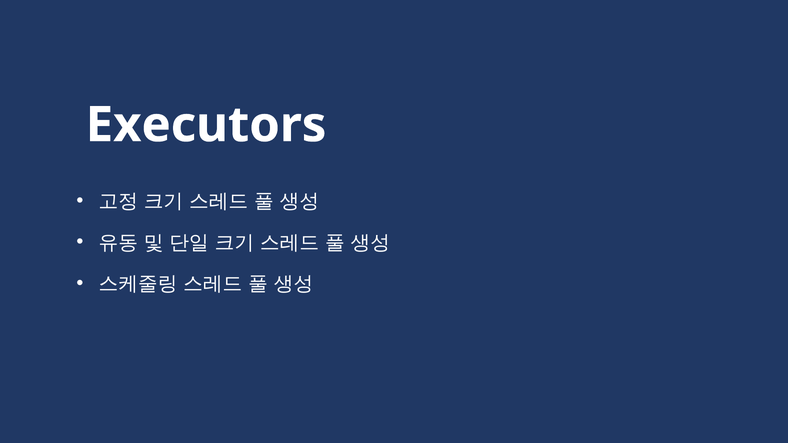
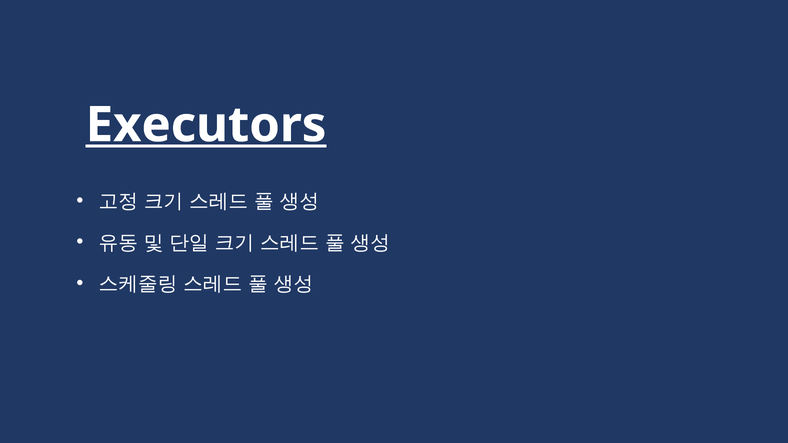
Executors underline: none -> present (206, 125)
